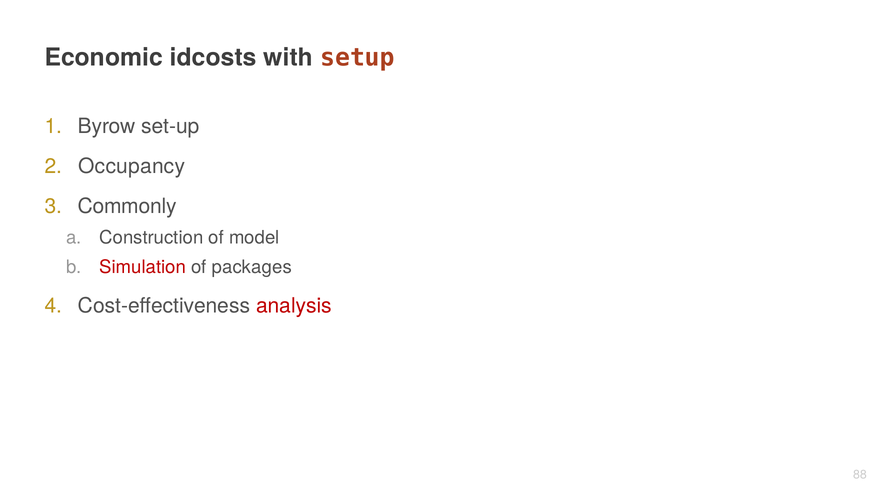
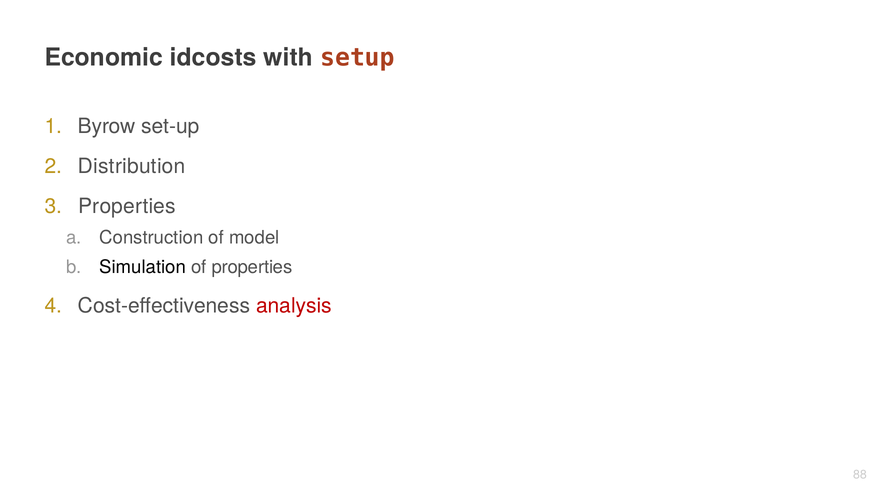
Occupancy: Occupancy -> Distribution (132, 166)
Commonly: Commonly -> Properties (127, 207)
Simulation colour: red -> black (143, 267)
of packages: packages -> properties (252, 267)
